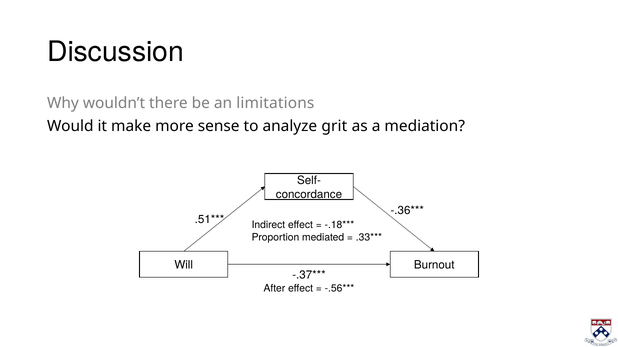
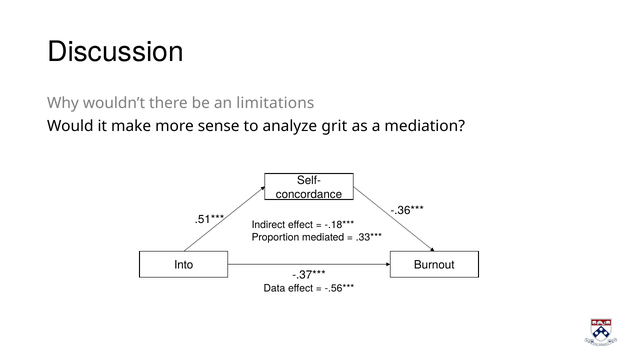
Will: Will -> Into (184, 266)
After: After -> Data (274, 289)
